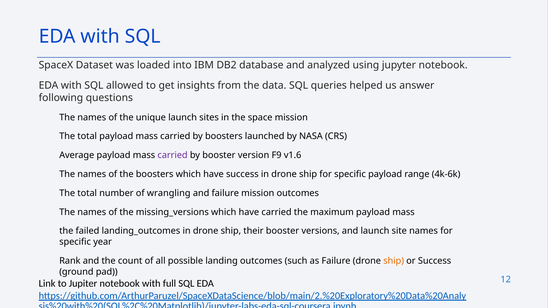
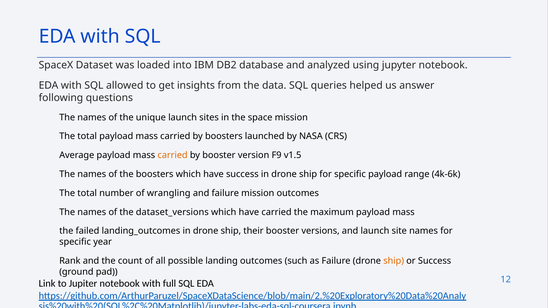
carried colour: purple -> orange (173, 155)
v1.6: v1.6 -> v1.5 (293, 155)
missing_versions: missing_versions -> dataset_versions (172, 212)
